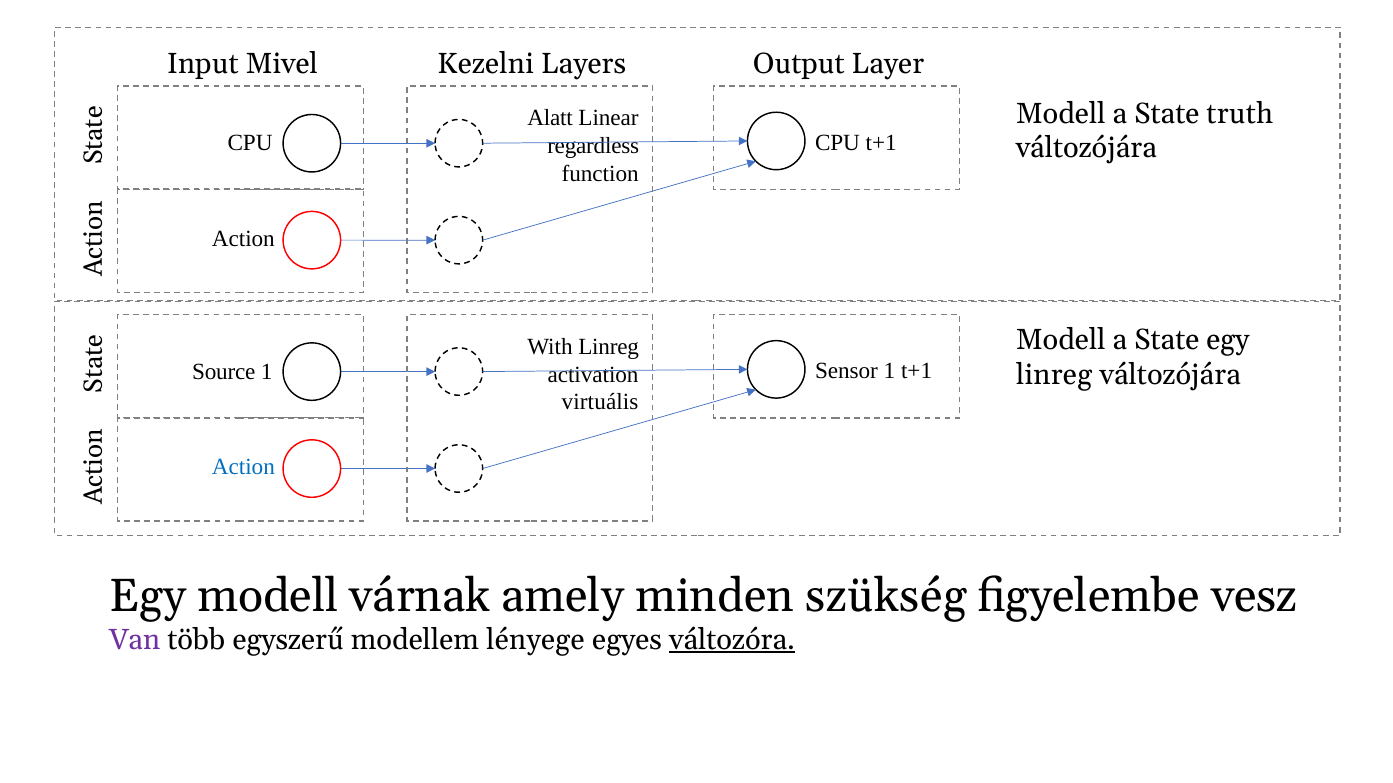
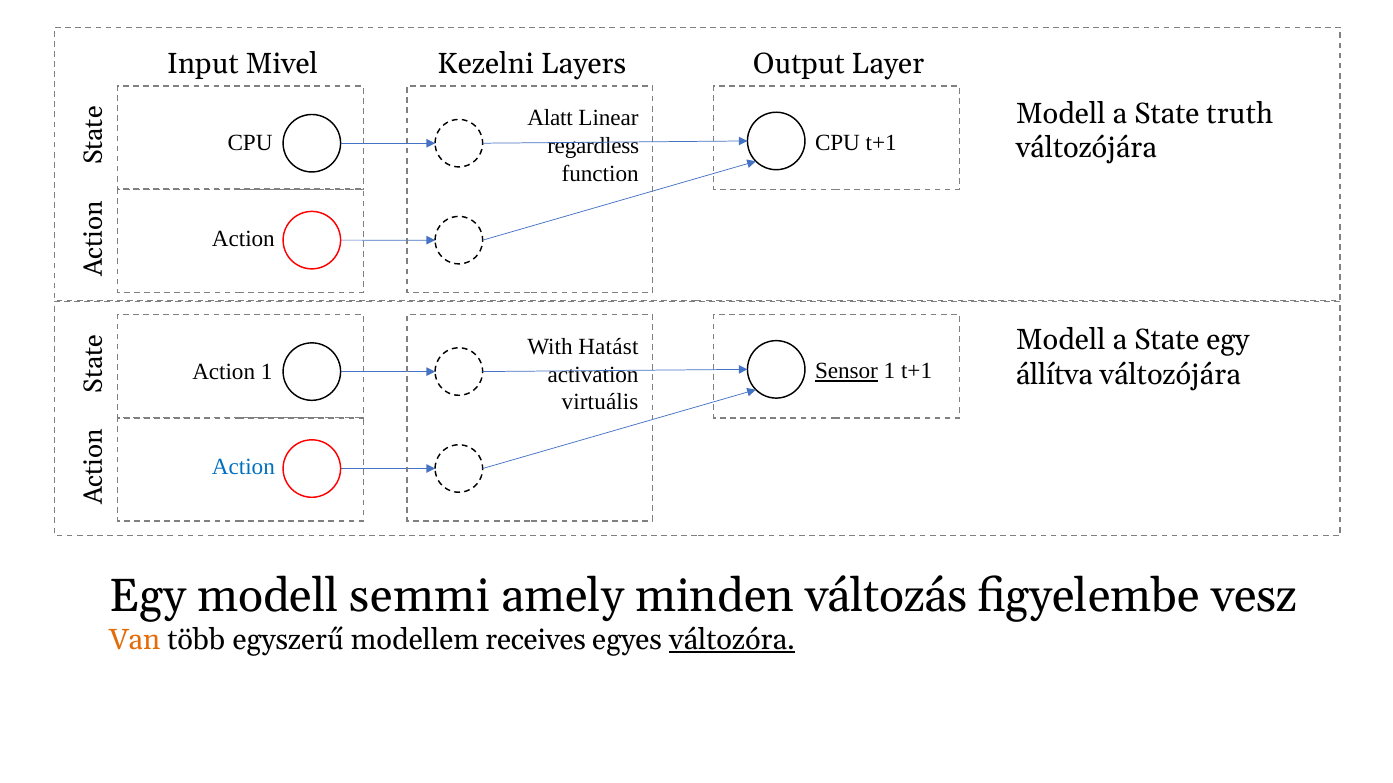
With Linreg: Linreg -> Hatást (608, 347)
Sensor underline: none -> present (846, 371)
Source: Source -> Action (224, 372)
linreg: linreg -> állítva (1054, 375)
várnak: várnak -> semmi (420, 596)
szükség: szükség -> változás (886, 596)
Van colour: purple -> orange (135, 640)
lényege: lényege -> receives (536, 640)
